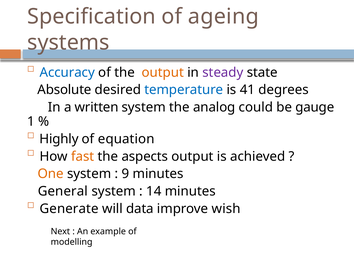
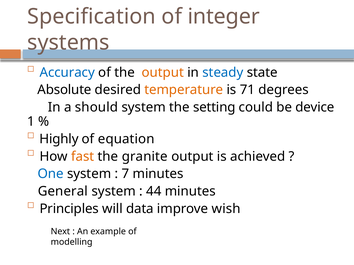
ageing: ageing -> integer (224, 17)
steady colour: purple -> blue (223, 73)
temperature colour: blue -> orange (184, 90)
41: 41 -> 71 (247, 90)
written: written -> should (96, 107)
analog: analog -> setting (214, 107)
gauge: gauge -> device (315, 107)
aspects: aspects -> granite (145, 157)
One colour: orange -> blue (51, 174)
9: 9 -> 7 (125, 174)
14: 14 -> 44 (154, 192)
Generate: Generate -> Principles (69, 209)
